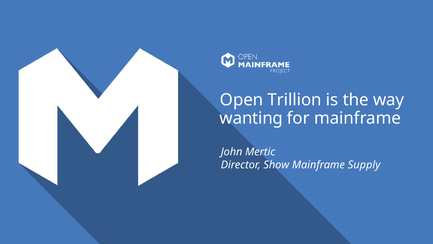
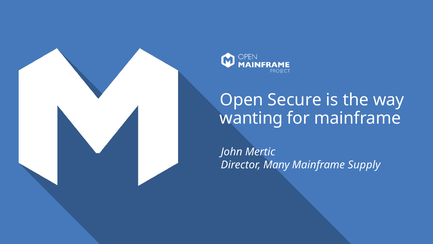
Trillion: Trillion -> Secure (295, 100)
Show: Show -> Many (276, 165)
